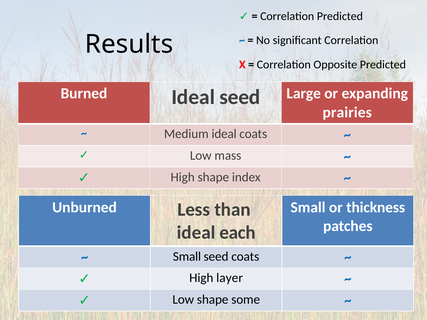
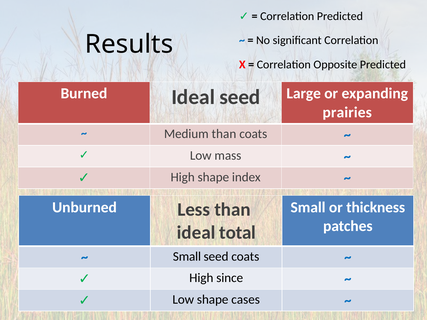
Medium ideal: ideal -> than (224, 134)
each: each -> total (238, 233)
layer: layer -> since (230, 278)
some: some -> cases (246, 300)
